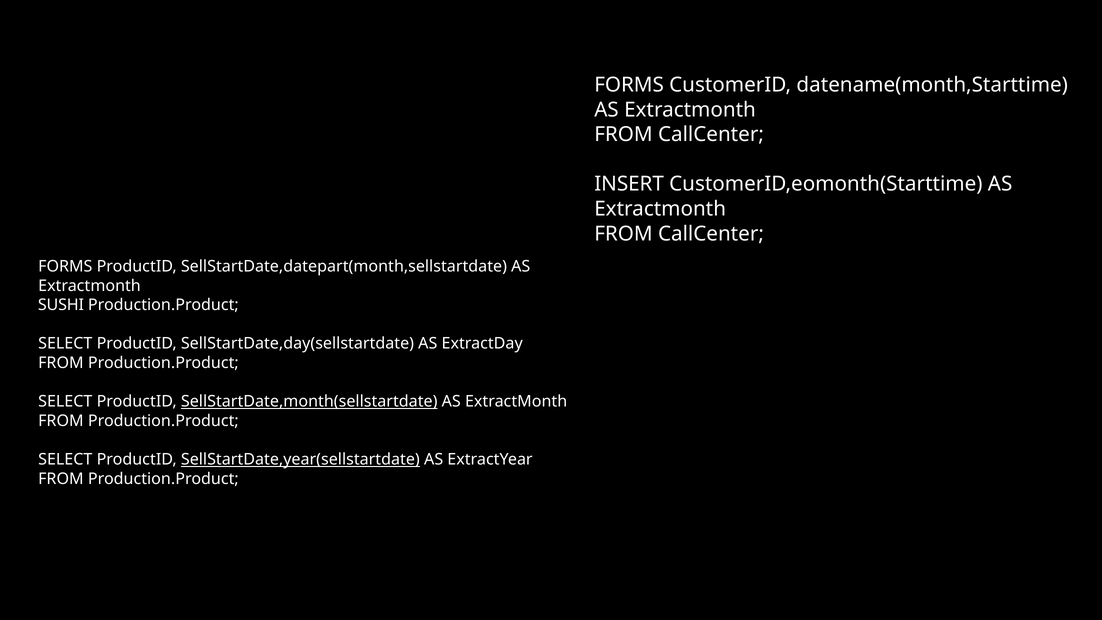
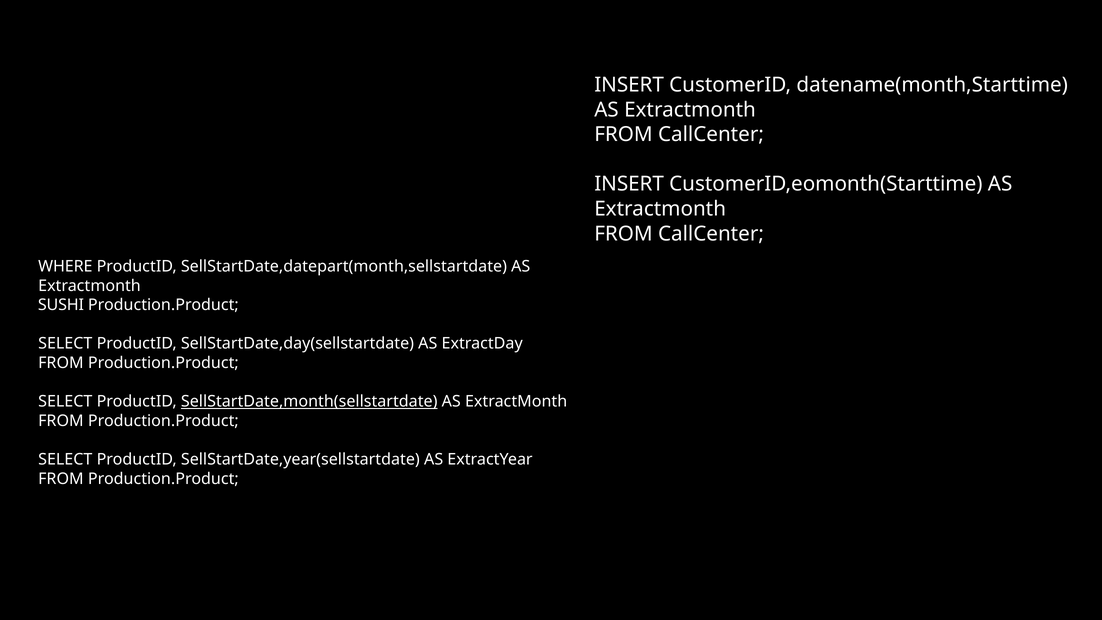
FORMS: FORMS -> INSERT (629, 85)
FORMS: FORMS -> WHERE (65, 266)
SellStartDate,year(sellstartdate underline: present -> none (300, 459)
